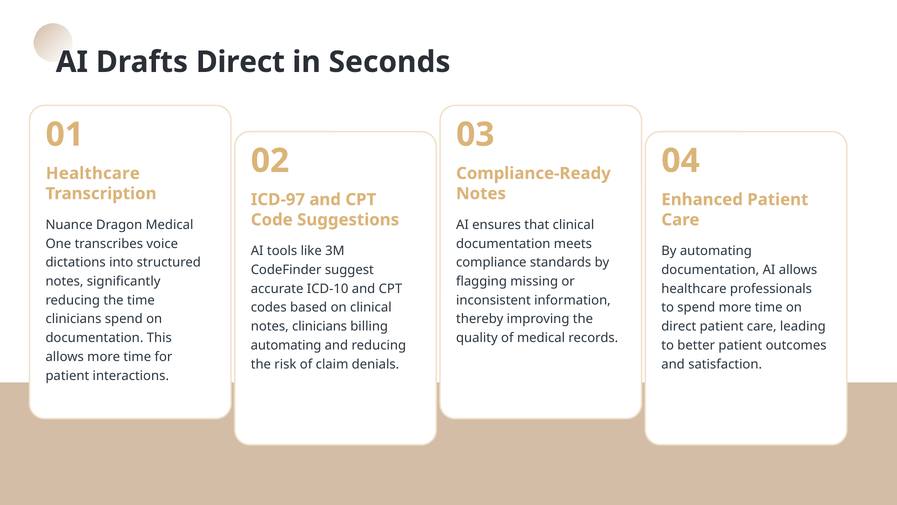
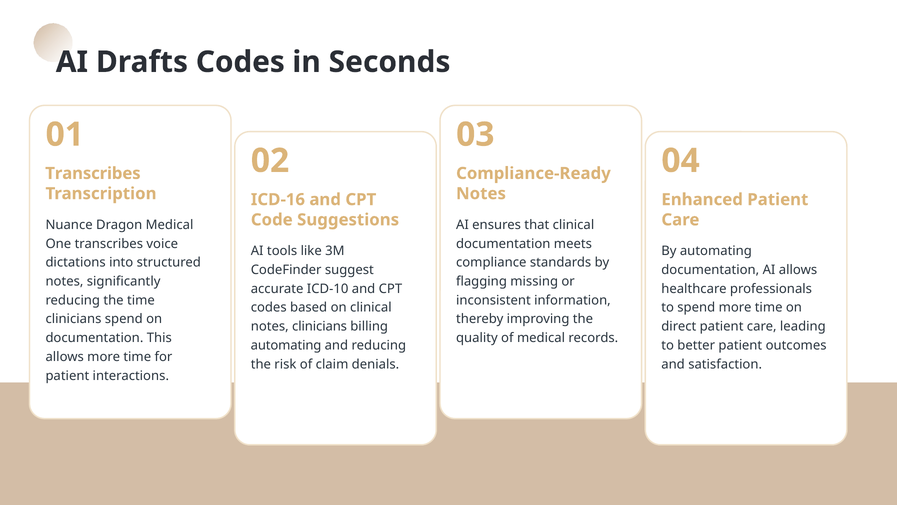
Drafts Direct: Direct -> Codes (240, 62)
Healthcare: Healthcare -> Transcribes (93, 173)
ICD-97: ICD-97 -> ICD-16 (278, 199)
